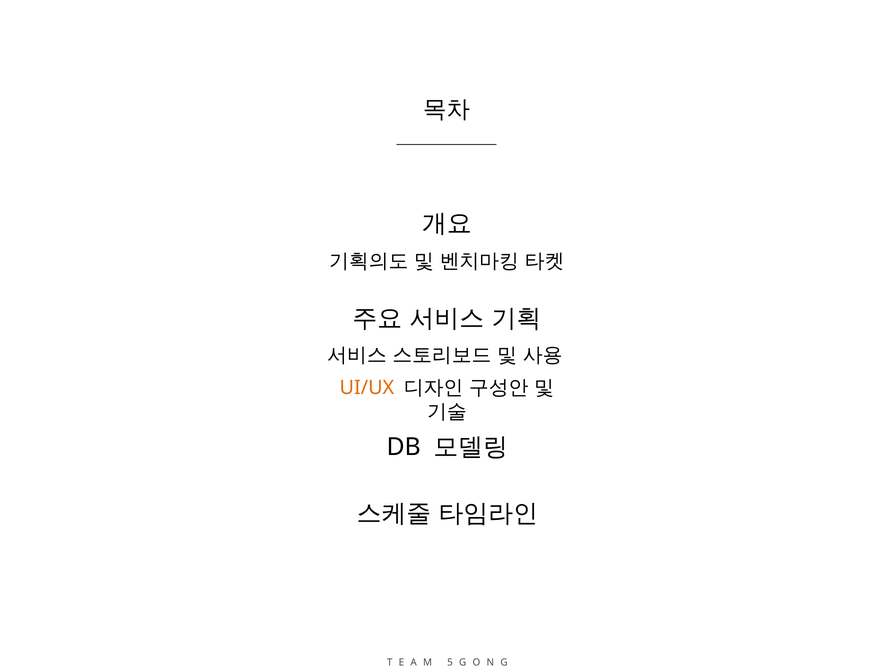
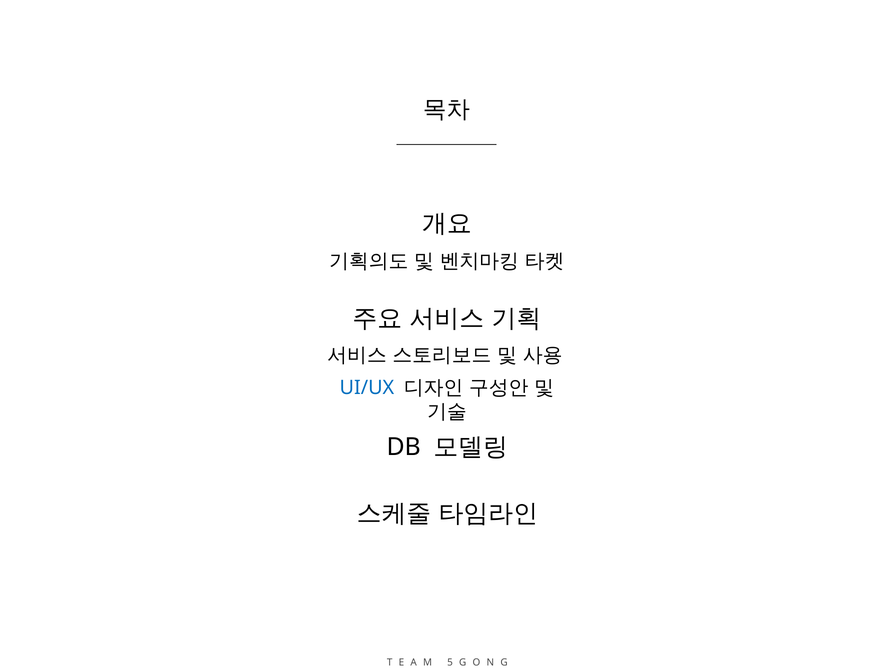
UI/UX colour: orange -> blue (367, 388)
